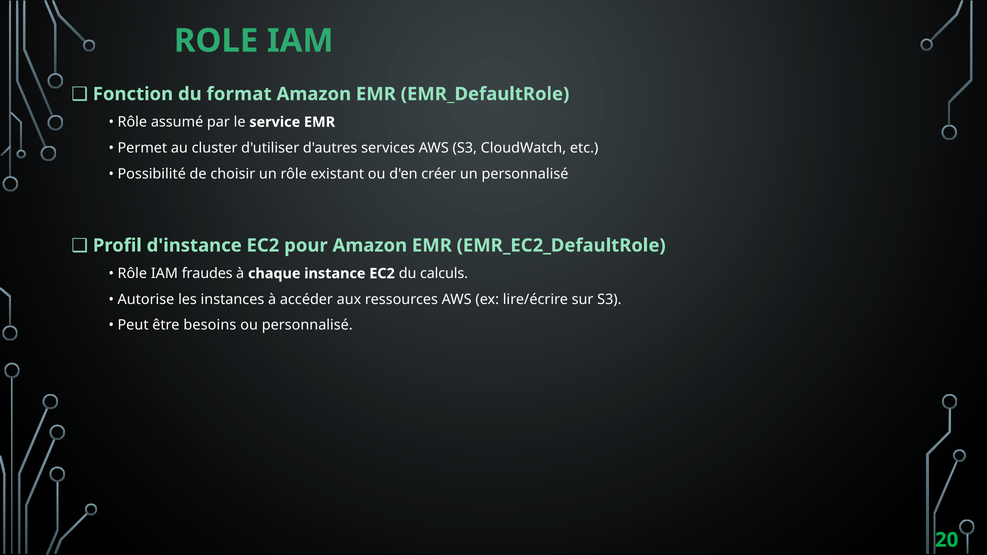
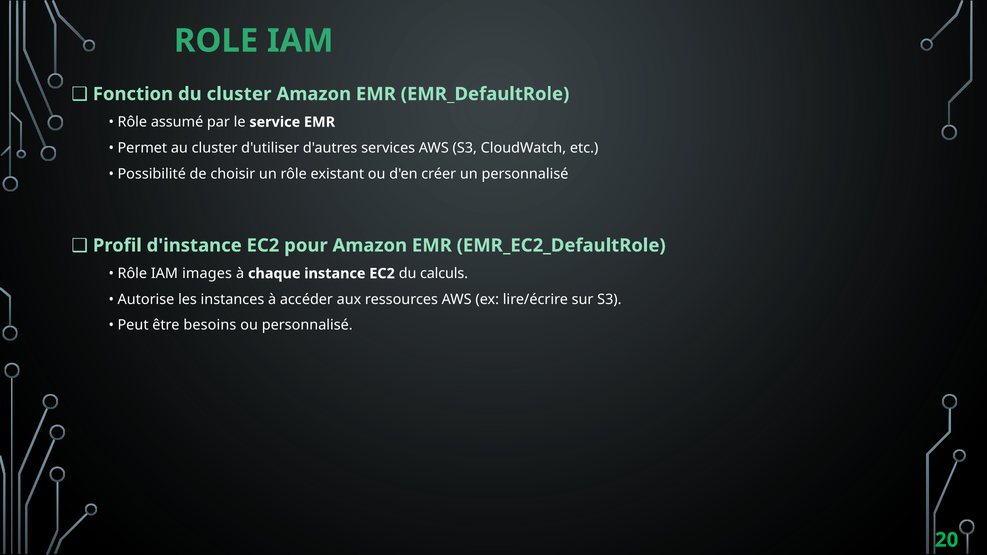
du format: format -> cluster (239, 94)
fraudes: fraudes -> images (207, 274)
